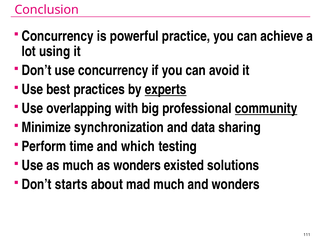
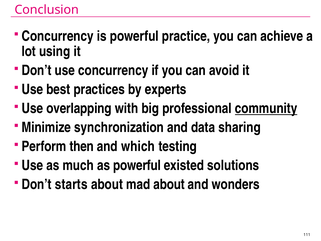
experts underline: present -> none (166, 89)
time: time -> then (82, 146)
as wonders: wonders -> powerful (137, 165)
mad much: much -> about (169, 184)
